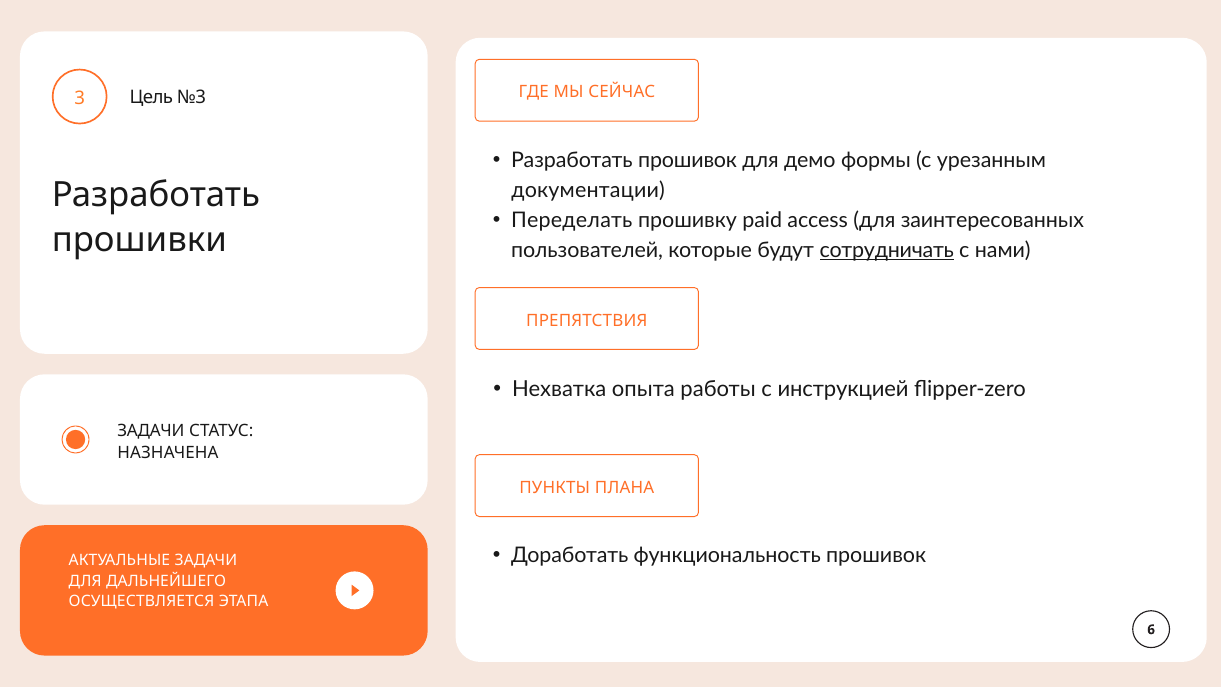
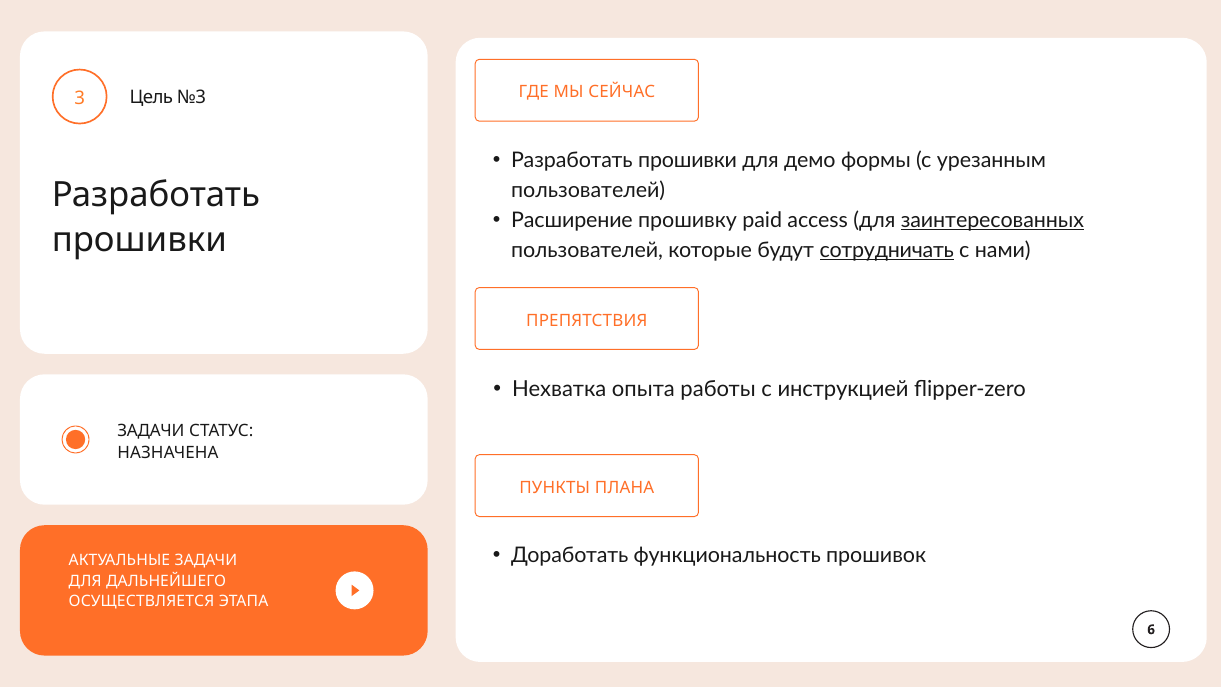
прошивок: прошивок -> прошивки (688, 160)
документации: документации -> пользователей (588, 190)
Переделать: Переделать -> Расширение (572, 220)
заинтересованных underline: none -> present (992, 220)
